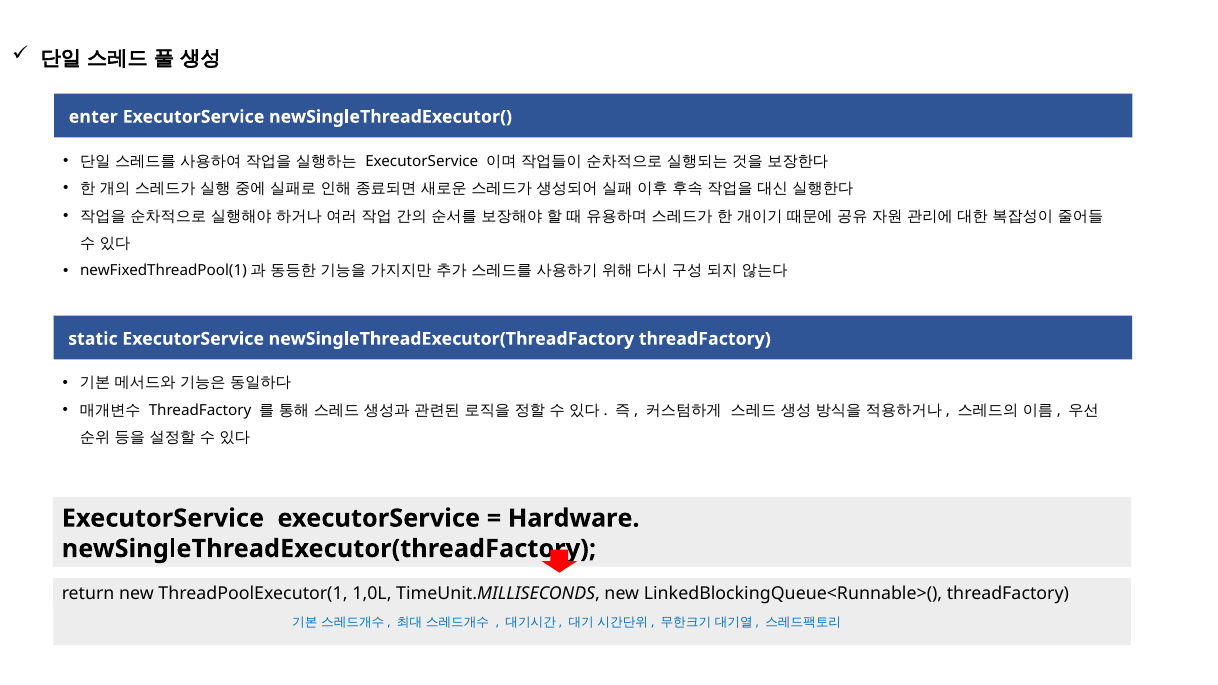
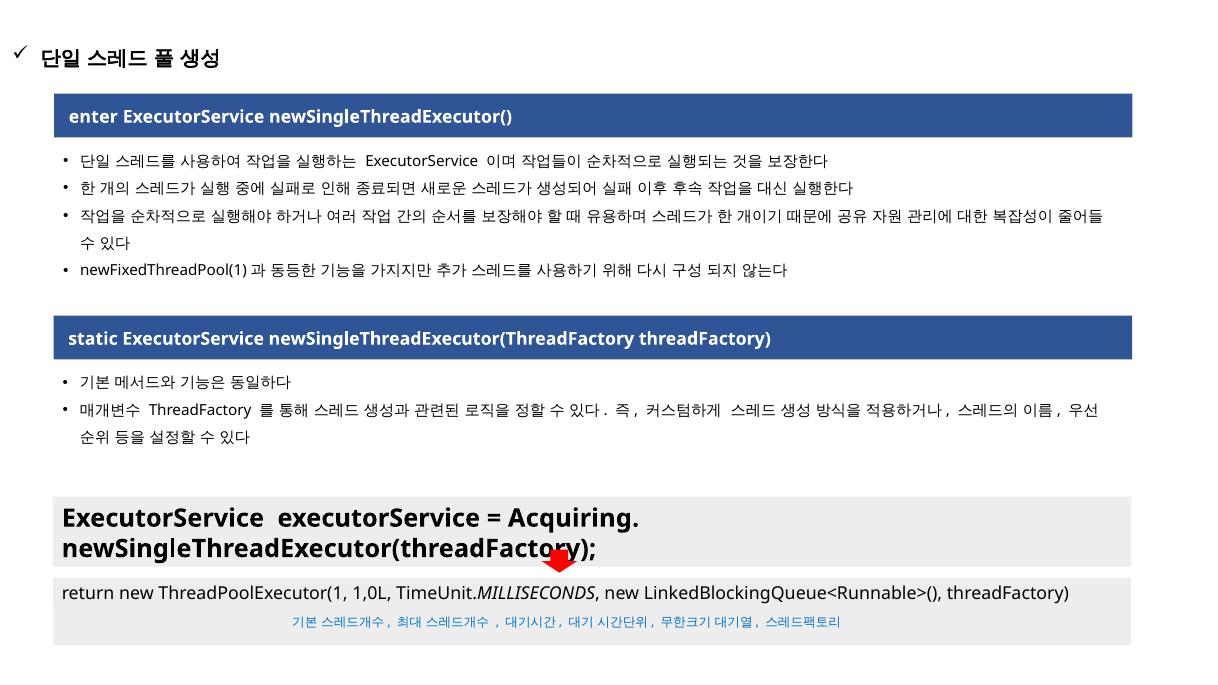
Hardware: Hardware -> Acquiring (574, 518)
